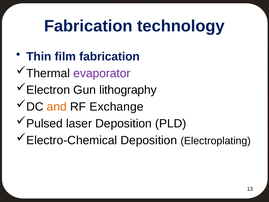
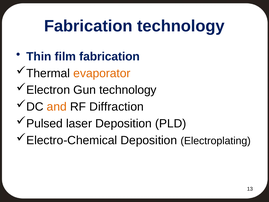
evaporator colour: purple -> orange (102, 73)
Gun lithography: lithography -> technology (128, 90)
Exchange: Exchange -> Diffraction (117, 107)
